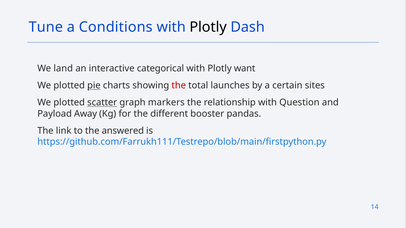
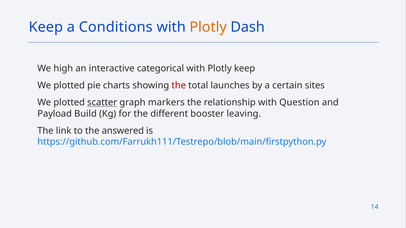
Tune: Tune -> Keep (46, 27)
Plotly colour: black -> orange (208, 27)
land: land -> high (63, 69)
Plotly want: want -> keep (245, 69)
pie underline: present -> none (94, 86)
Away: Away -> Build (85, 114)
pandas: pandas -> leaving (244, 114)
